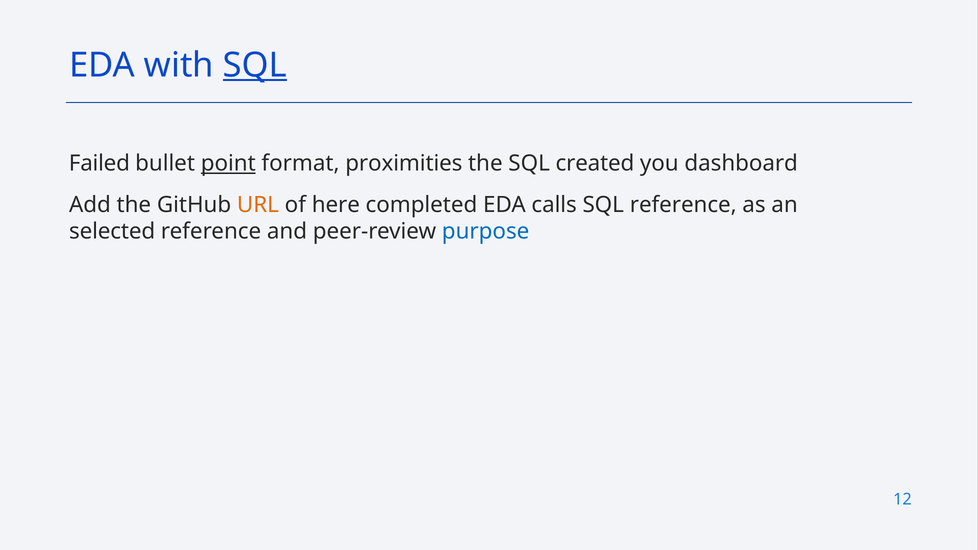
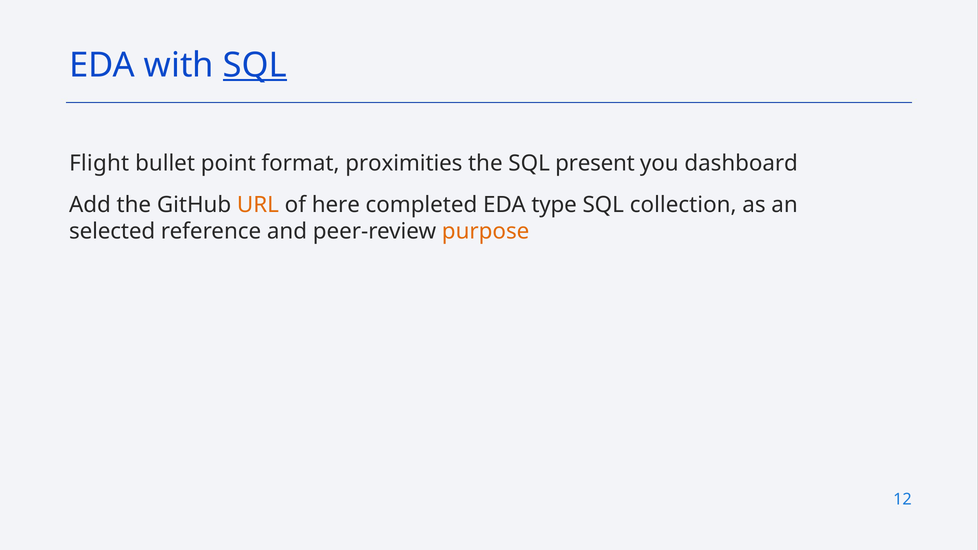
Failed: Failed -> Flight (99, 164)
point underline: present -> none (228, 164)
created: created -> present (595, 164)
calls: calls -> type (554, 205)
SQL reference: reference -> collection (683, 205)
purpose colour: blue -> orange (486, 232)
